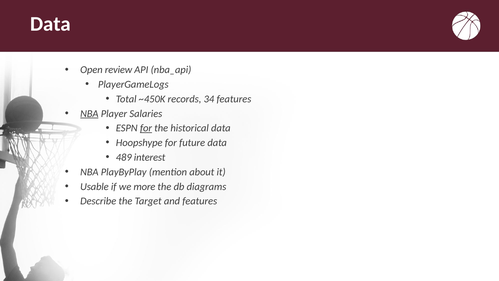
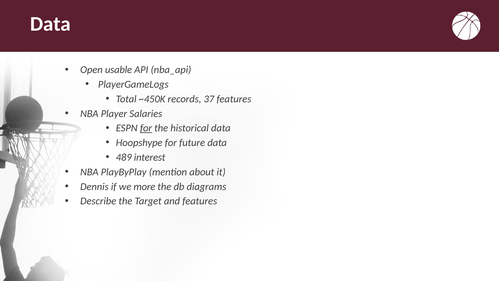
review: review -> usable (119, 70)
34: 34 -> 37 (209, 99)
NBA underline: present -> none (89, 114)
Usable: Usable -> Dennis (94, 186)
